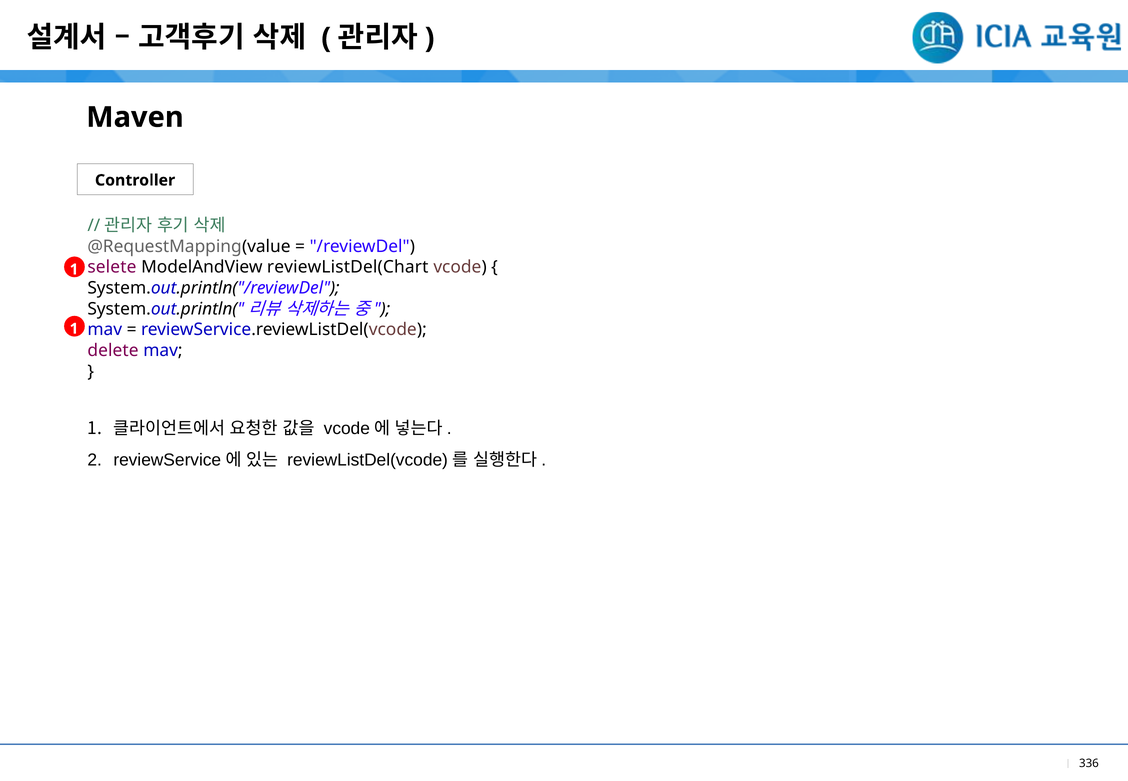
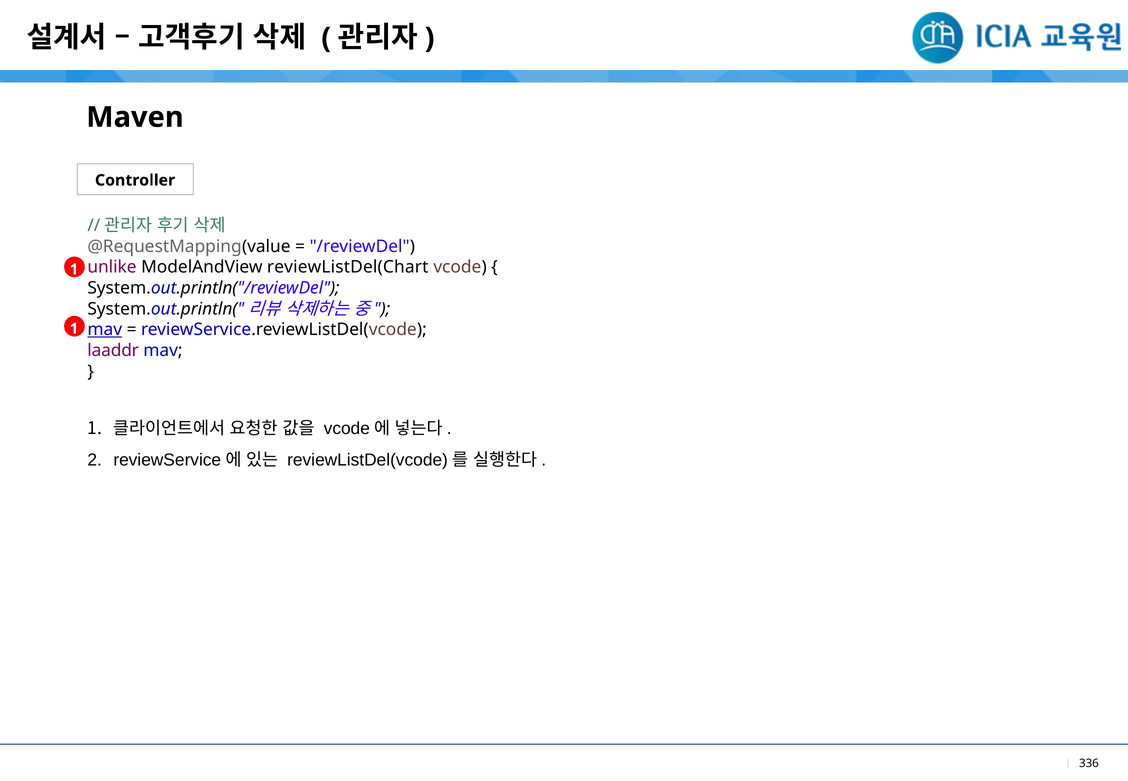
selete: selete -> unlike (112, 267)
mav underline: none -> present (105, 330)
delete: delete -> laaddr (113, 351)
